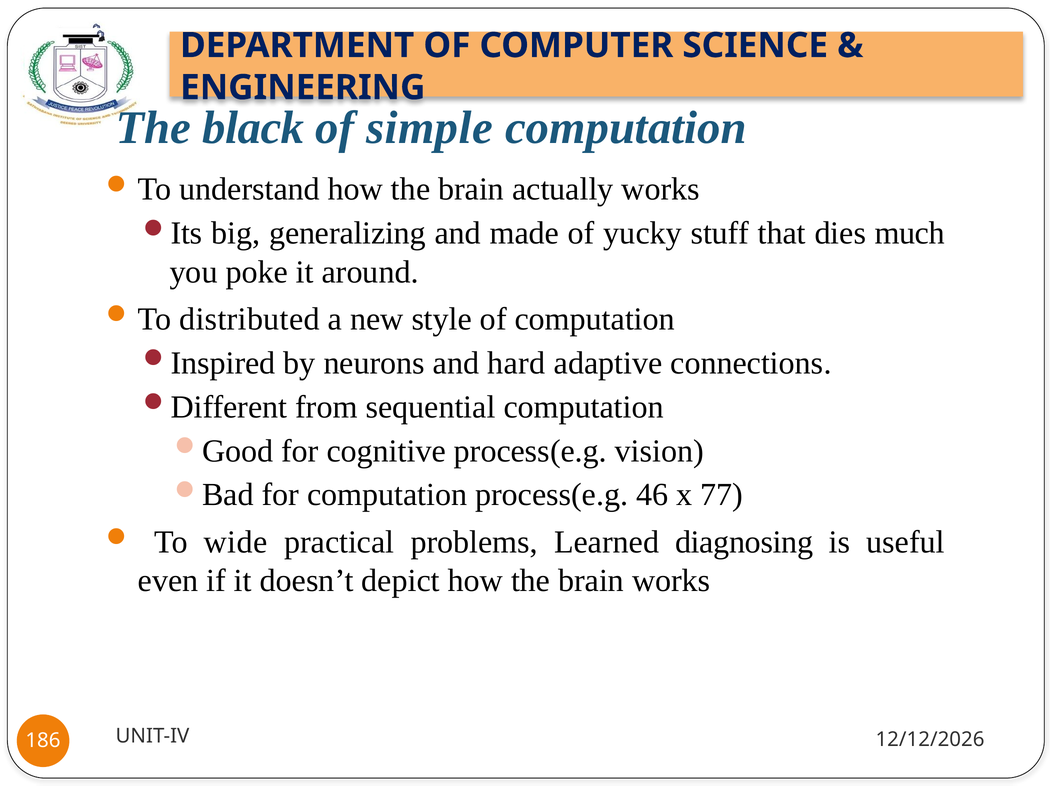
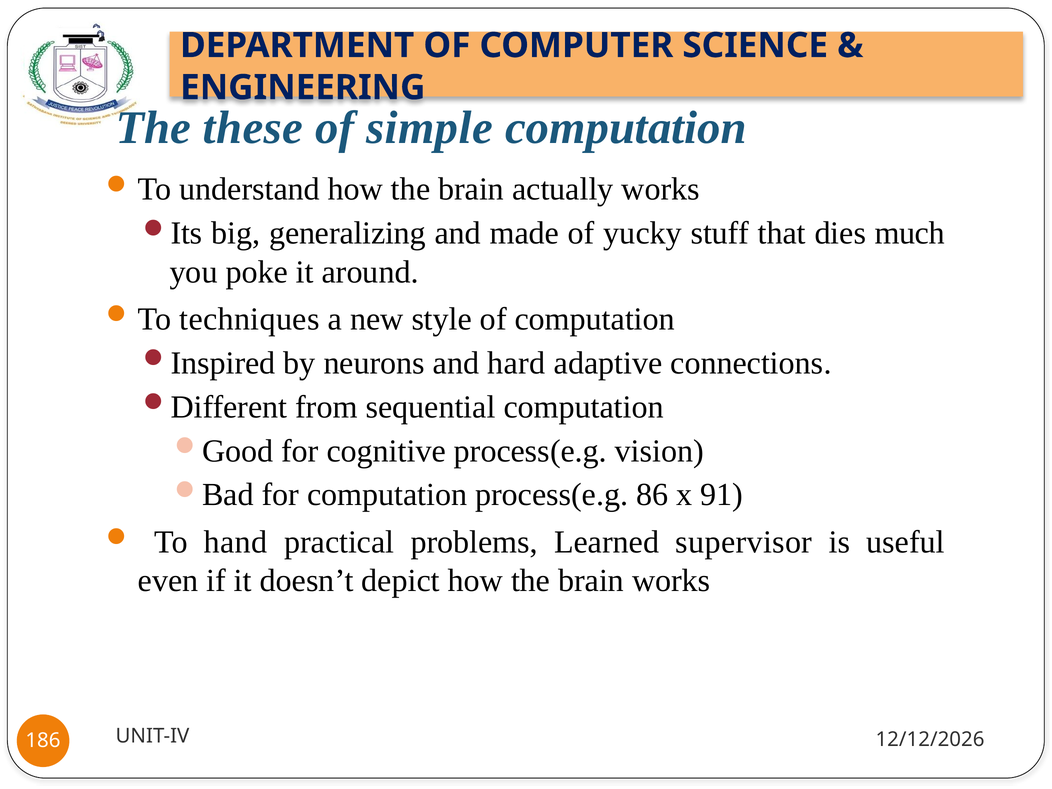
black: black -> these (253, 128)
distributed: distributed -> techniques (249, 319)
46: 46 -> 86 (652, 495)
77: 77 -> 91 (722, 495)
wide: wide -> hand (236, 542)
diagnosing: diagnosing -> supervisor (744, 542)
